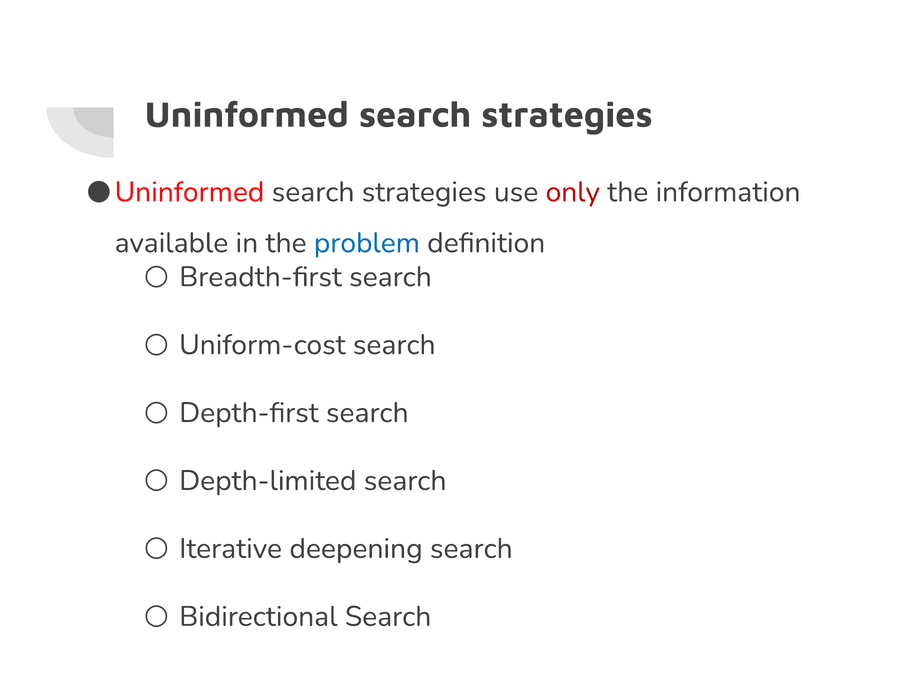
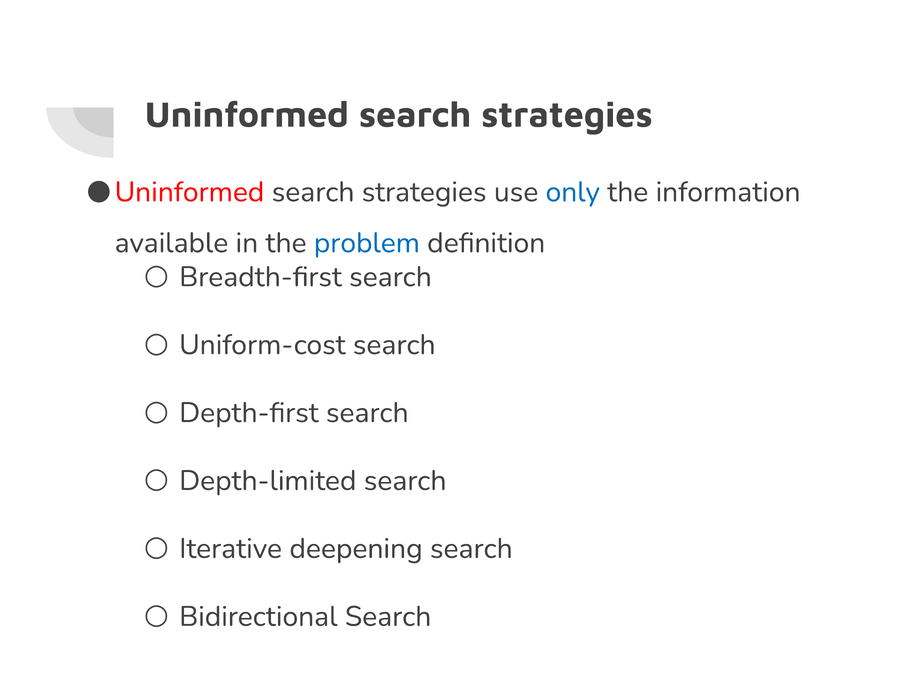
only colour: red -> blue (573, 192)
